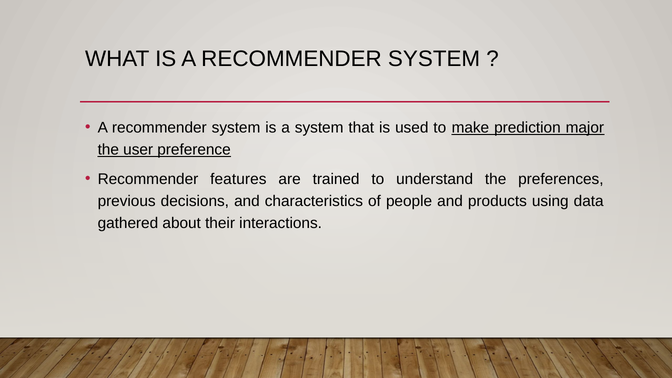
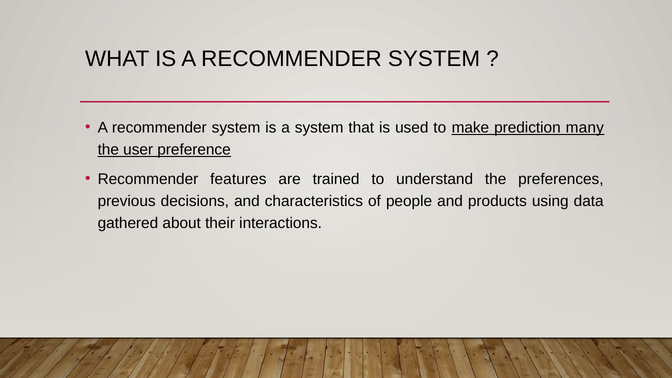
major: major -> many (585, 128)
